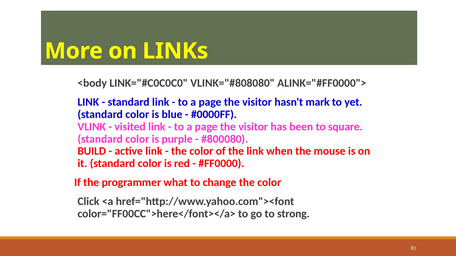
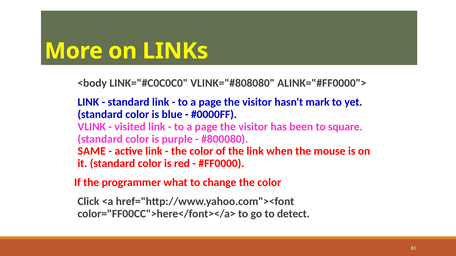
BUILD: BUILD -> SAME (92, 152)
strong: strong -> detect (293, 214)
